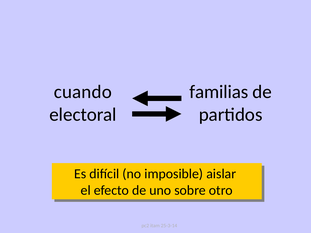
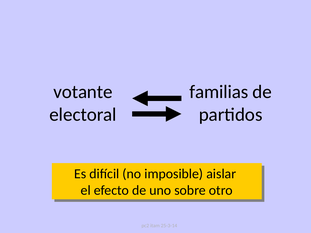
cuando: cuando -> votante (83, 92)
